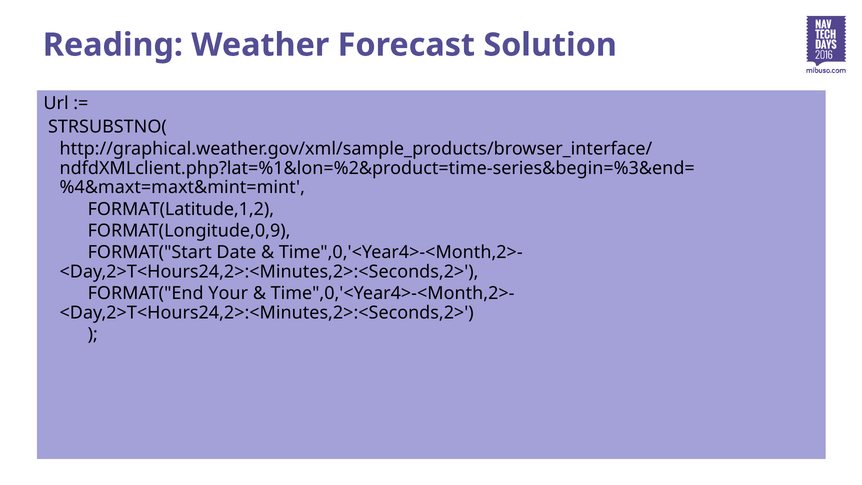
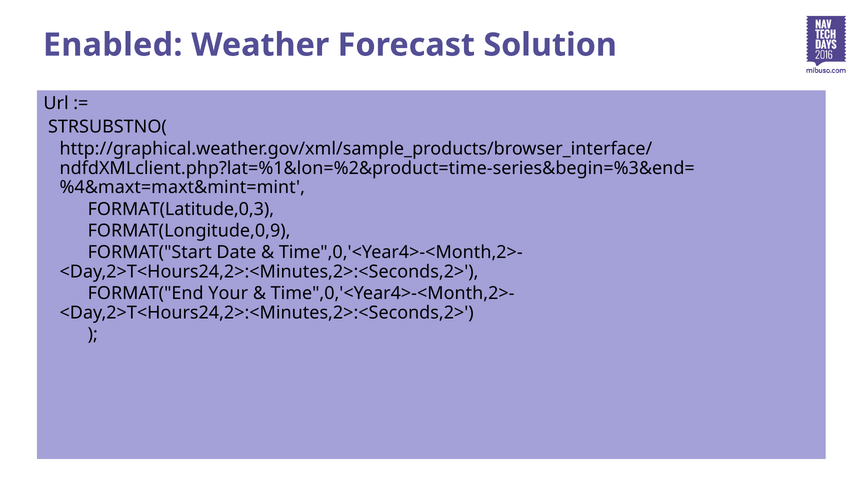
Reading: Reading -> Enabled (113, 45)
FORMAT(Latitude,1,2: FORMAT(Latitude,1,2 -> FORMAT(Latitude,0,3 (181, 209)
